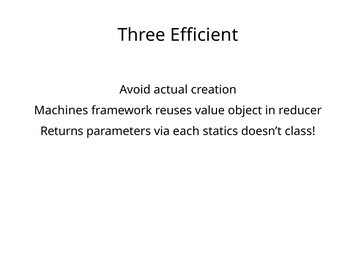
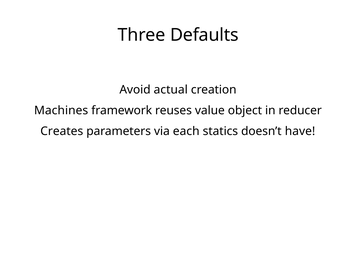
Efficient: Efficient -> Defaults (204, 35)
Returns: Returns -> Creates (62, 131)
class: class -> have (300, 131)
